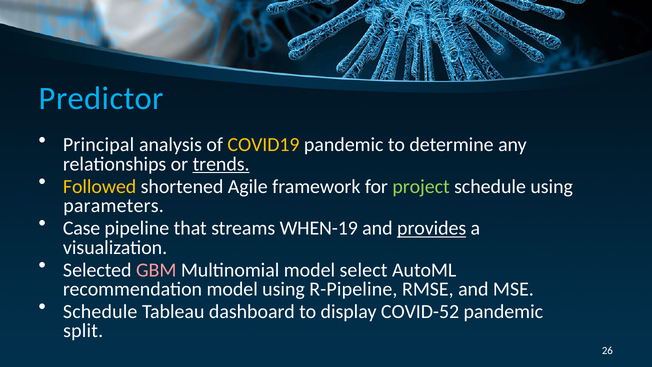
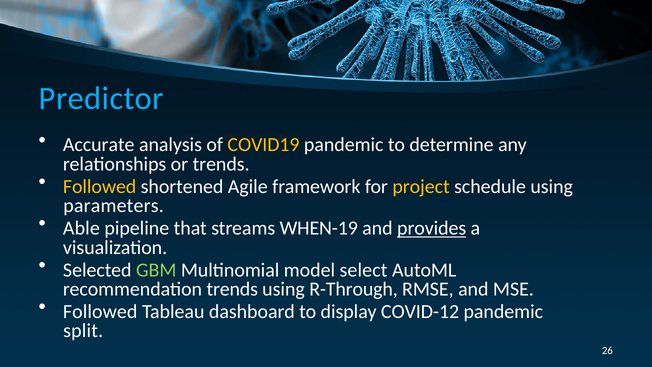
Principal: Principal -> Accurate (99, 145)
trends underline: present -> none (221, 164)
project colour: light green -> yellow (421, 186)
Case: Case -> Able (81, 228)
GBM colour: pink -> light green (156, 270)
recommendation model: model -> trends (232, 289)
R-Pipeline: R-Pipeline -> R-Through (353, 289)
Schedule: Schedule -> Followed (100, 312)
COVID-52: COVID-52 -> COVID-12 (420, 312)
